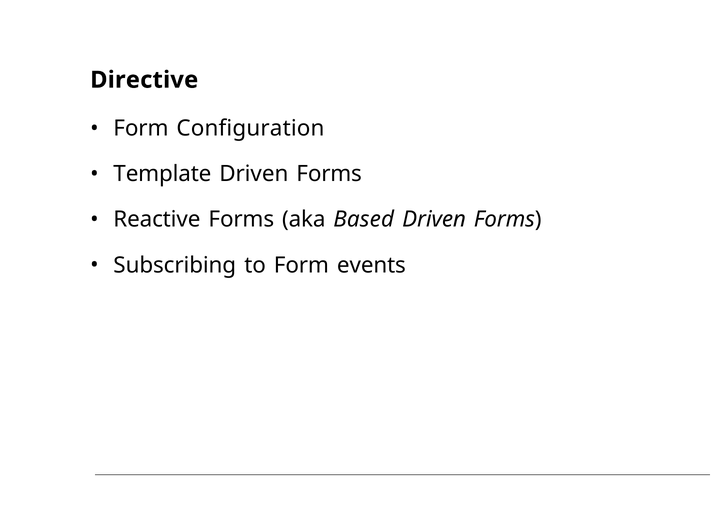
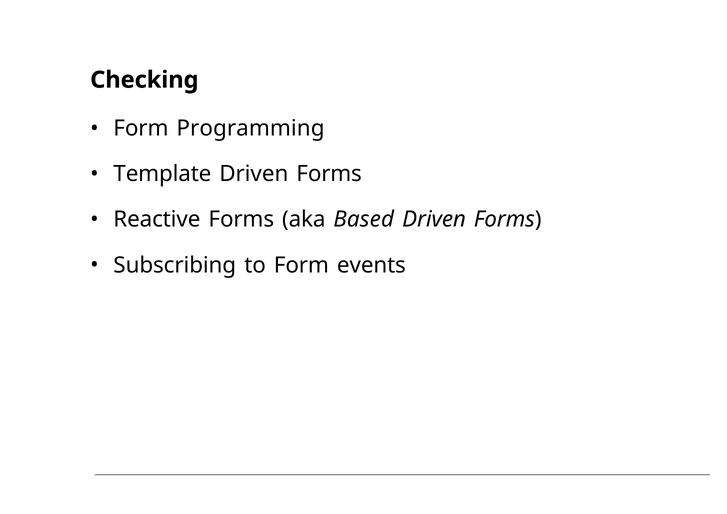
Directive: Directive -> Checking (144, 80)
Configuration: Configuration -> Programming (251, 128)
